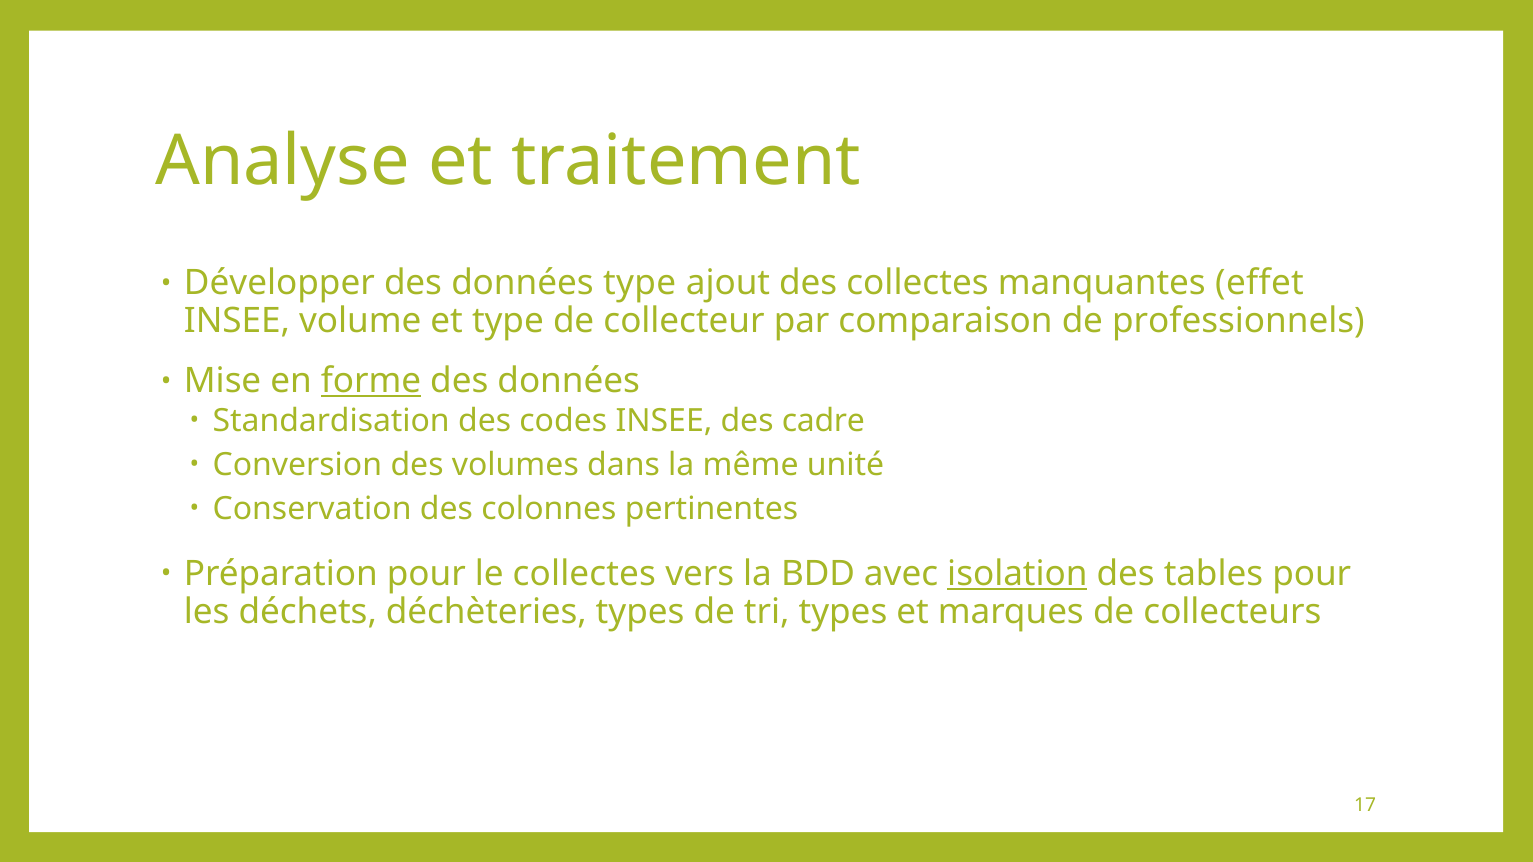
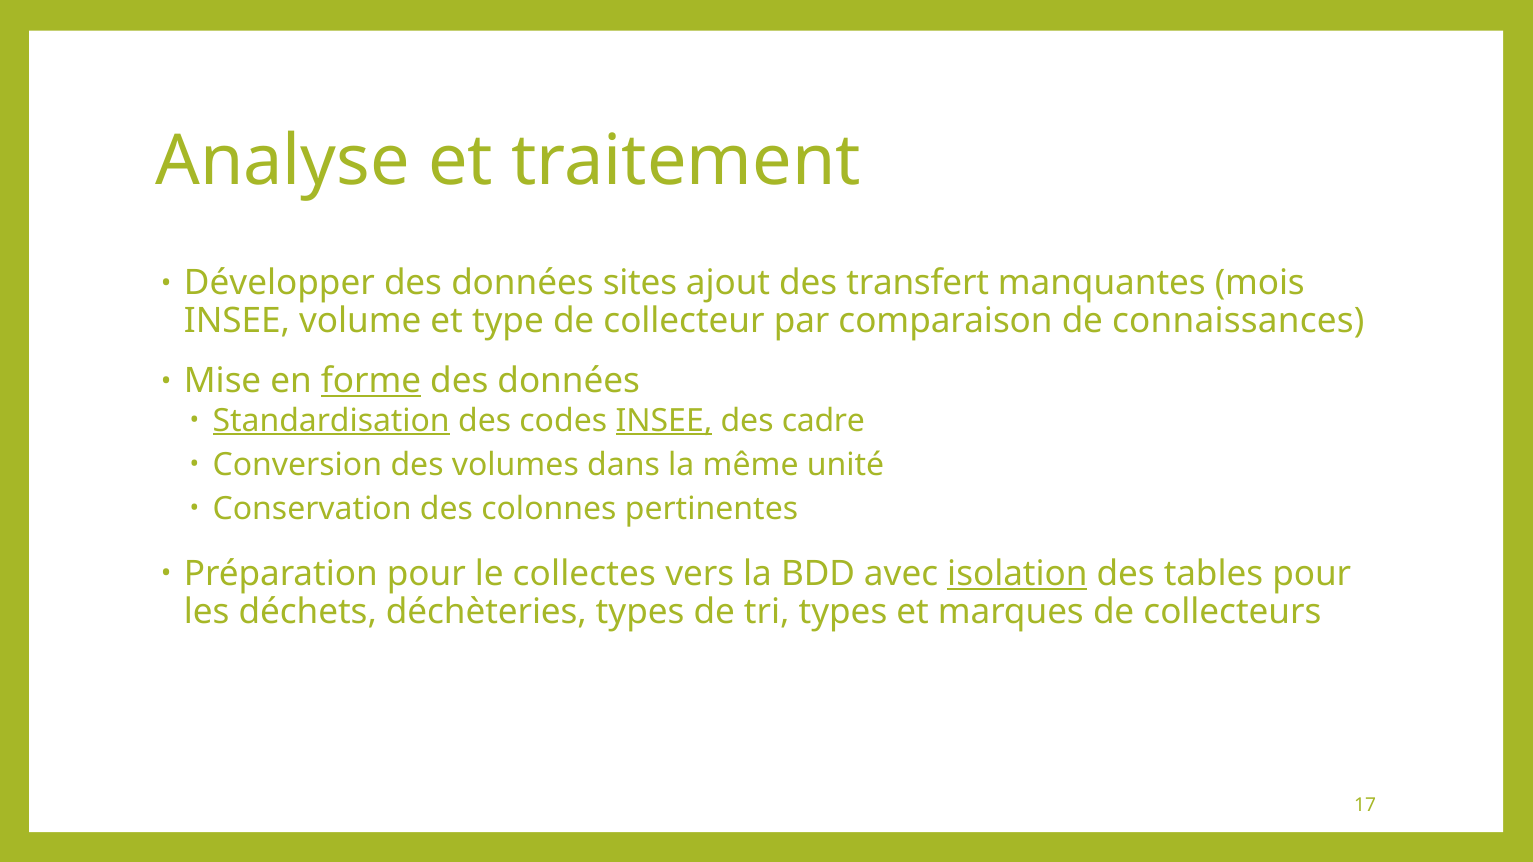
données type: type -> sites (640, 283)
des collectes: collectes -> transfert (918, 283)
effet: effet -> mois (1260, 283)
professionnels: professionnels -> connaissances (1238, 321)
Standardisation underline: none -> present (331, 421)
INSEE underline: none -> present (664, 421)
